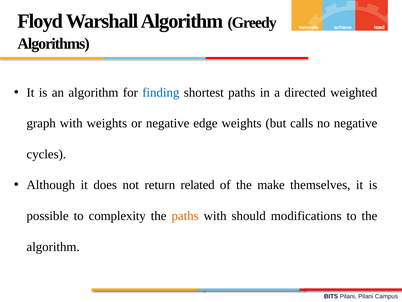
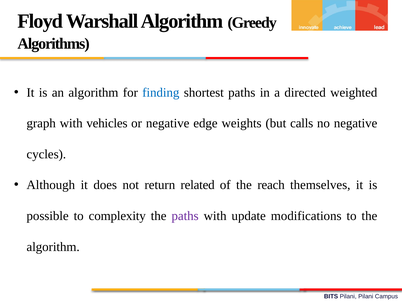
with weights: weights -> vehicles (107, 123)
make: make -> reach (271, 185)
paths colour: orange -> purple (185, 216)
should: should -> update (249, 216)
